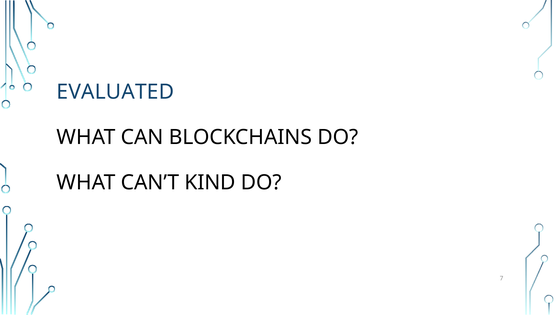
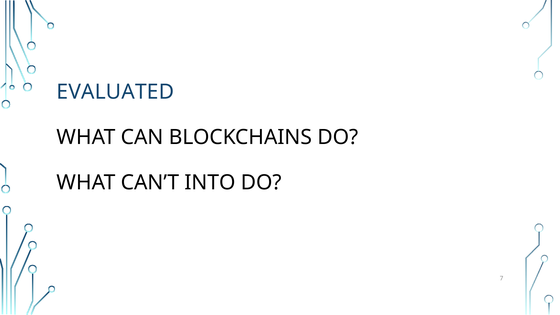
KIND: KIND -> INTO (210, 183)
